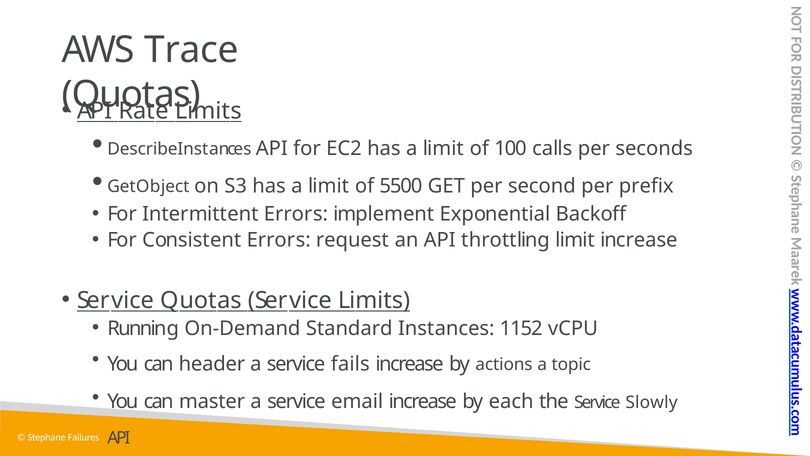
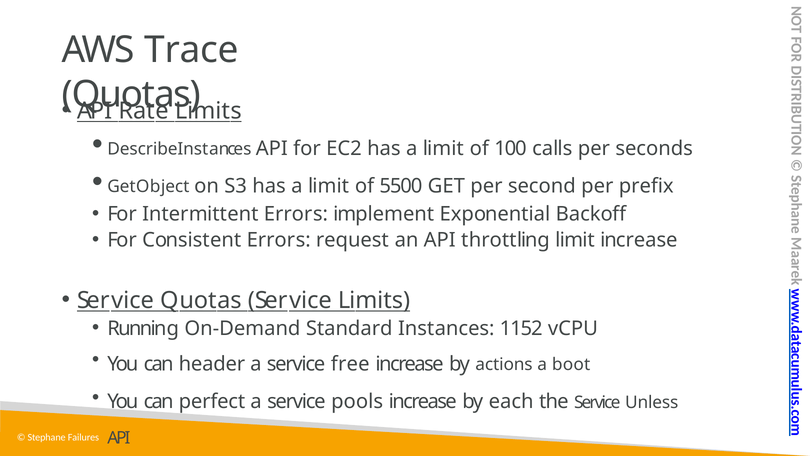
fails: fails -> free (350, 364)
topic: topic -> boot (571, 364)
master: master -> perfect (212, 401)
email: email -> pools (357, 401)
Slowly: Slowly -> Unless (652, 402)
